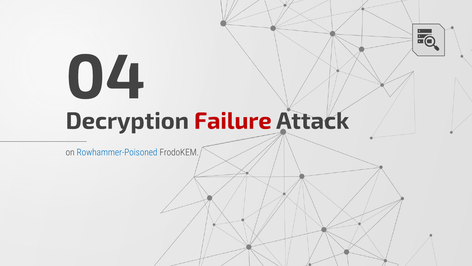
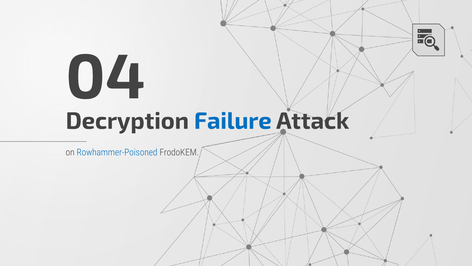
Failure colour: red -> blue (233, 121)
